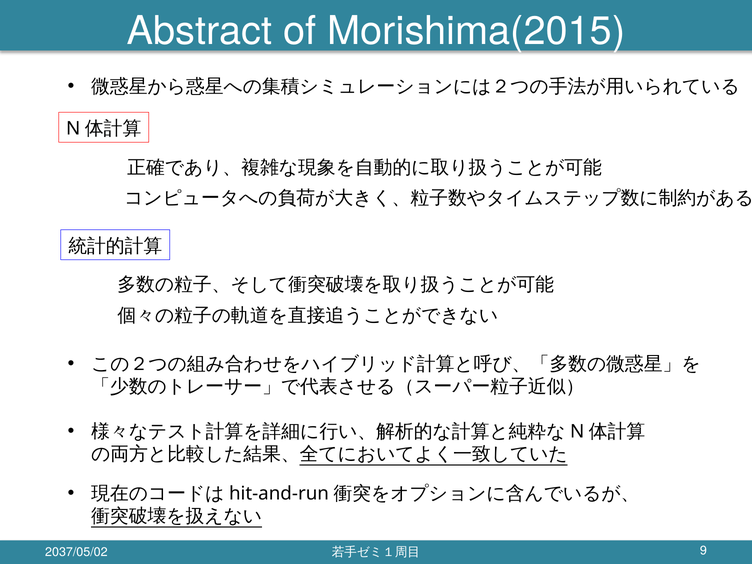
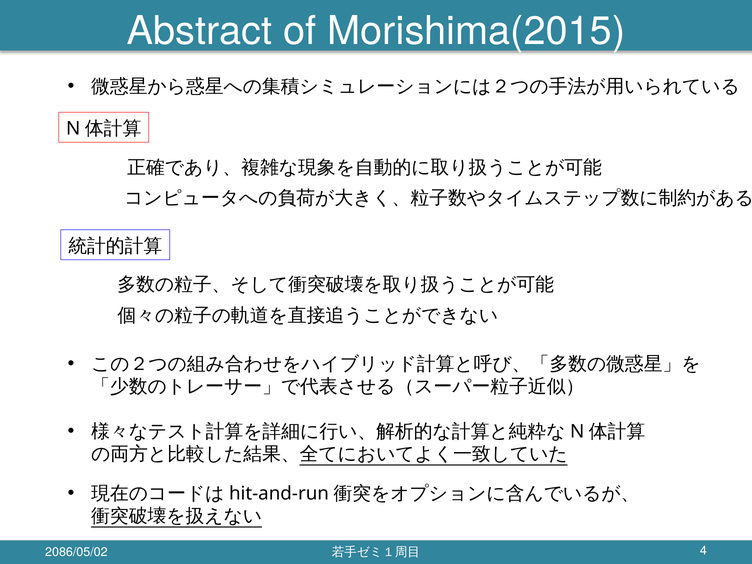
2037/05/02: 2037/05/02 -> 2086/05/02 (76, 552)
9: 9 -> 4 (703, 551)
